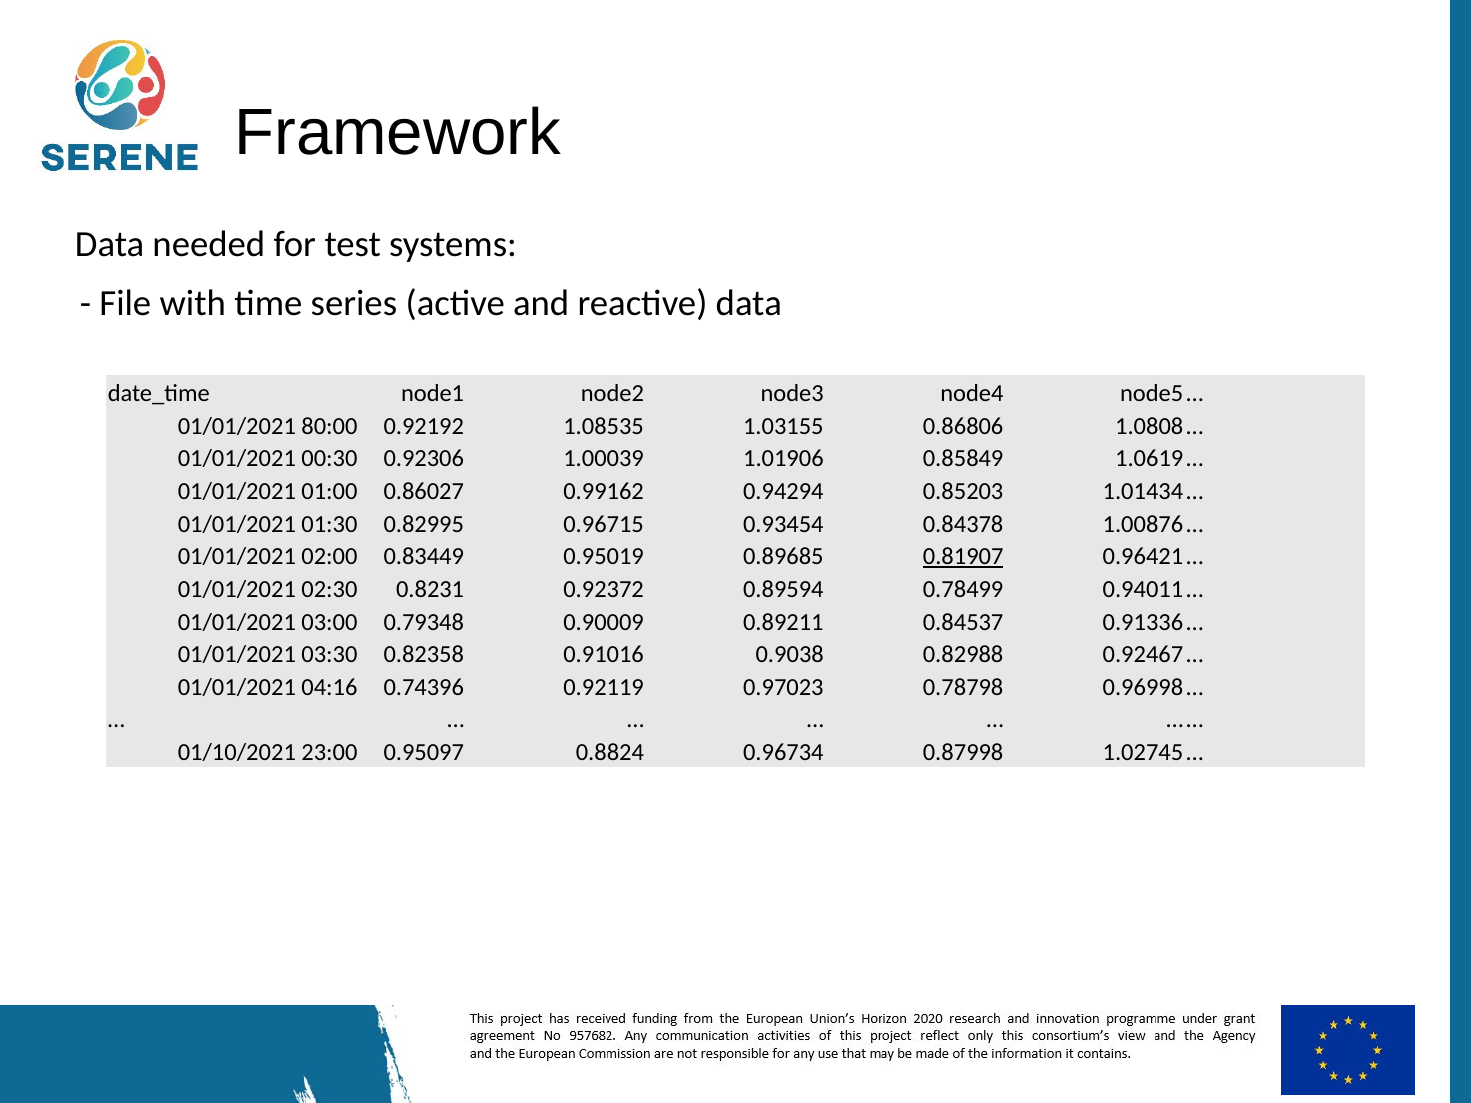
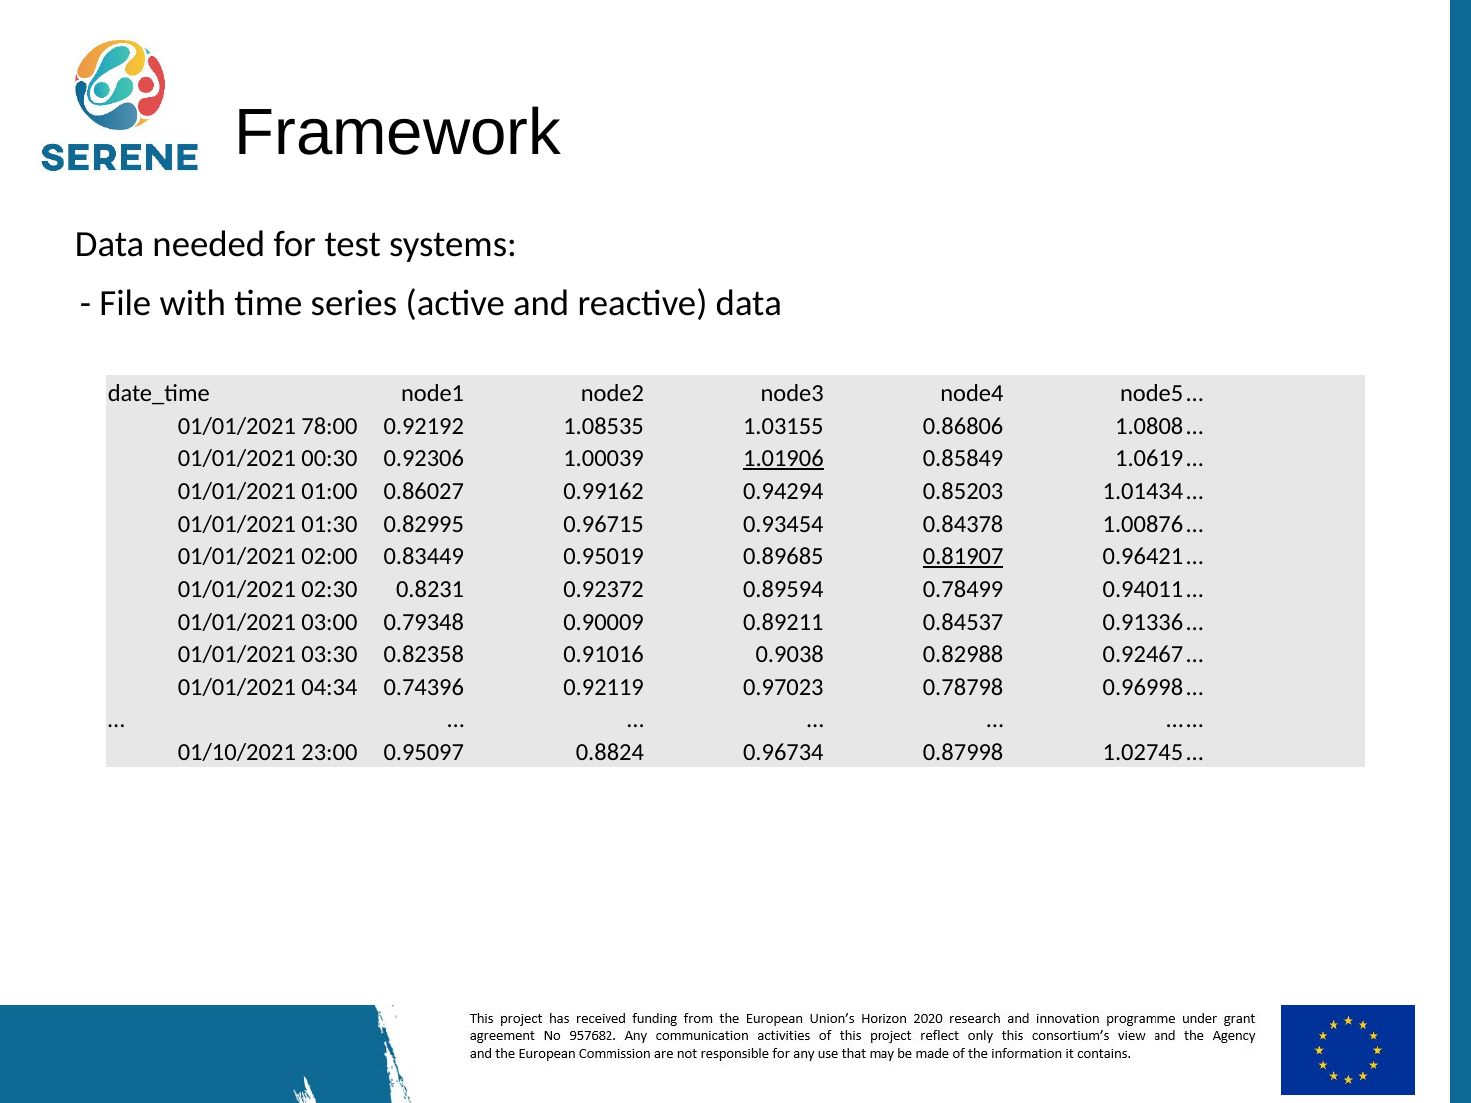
80:00: 80:00 -> 78:00 (329, 426)
1.01906 underline: none -> present (783, 459)
04:16: 04:16 -> 04:34 (329, 687)
